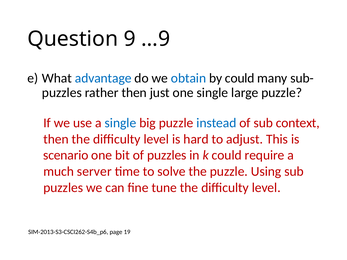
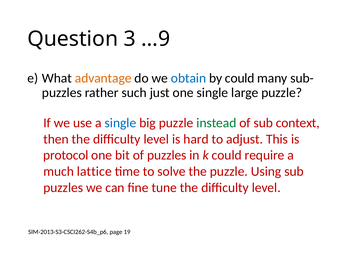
9: 9 -> 3 (130, 39)
advantage colour: blue -> orange (103, 78)
rather then: then -> such (134, 93)
instead colour: blue -> green (216, 123)
scenario: scenario -> protocol (66, 155)
server: server -> lattice (94, 172)
